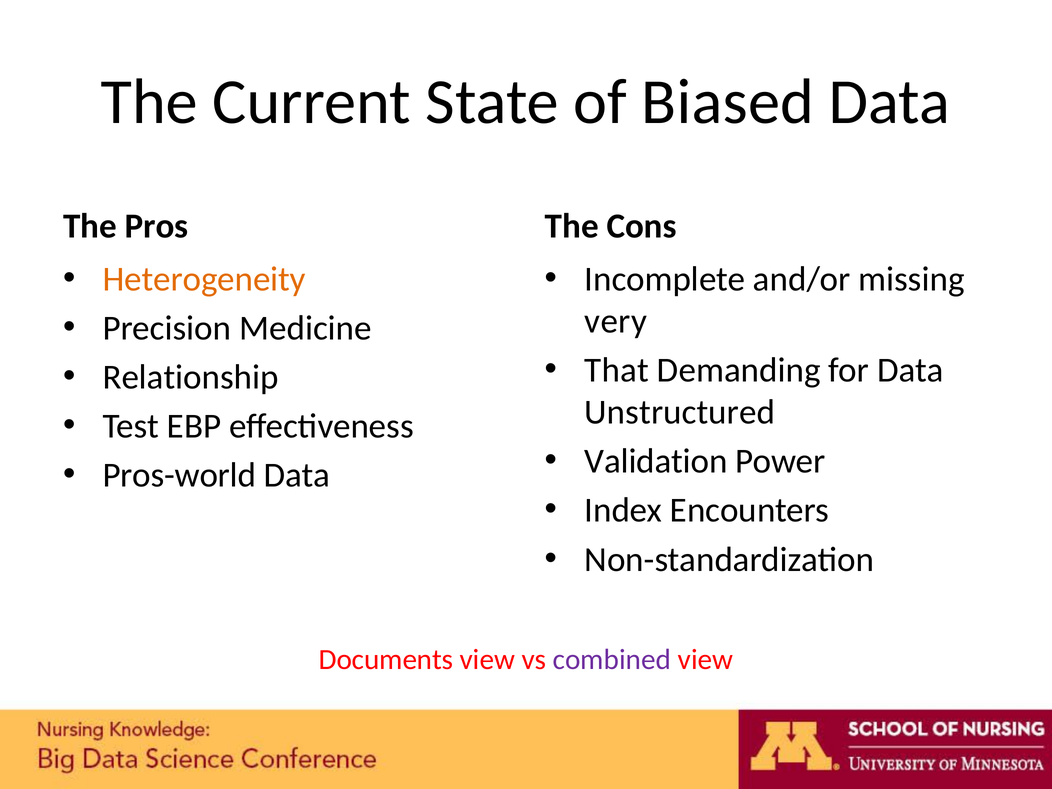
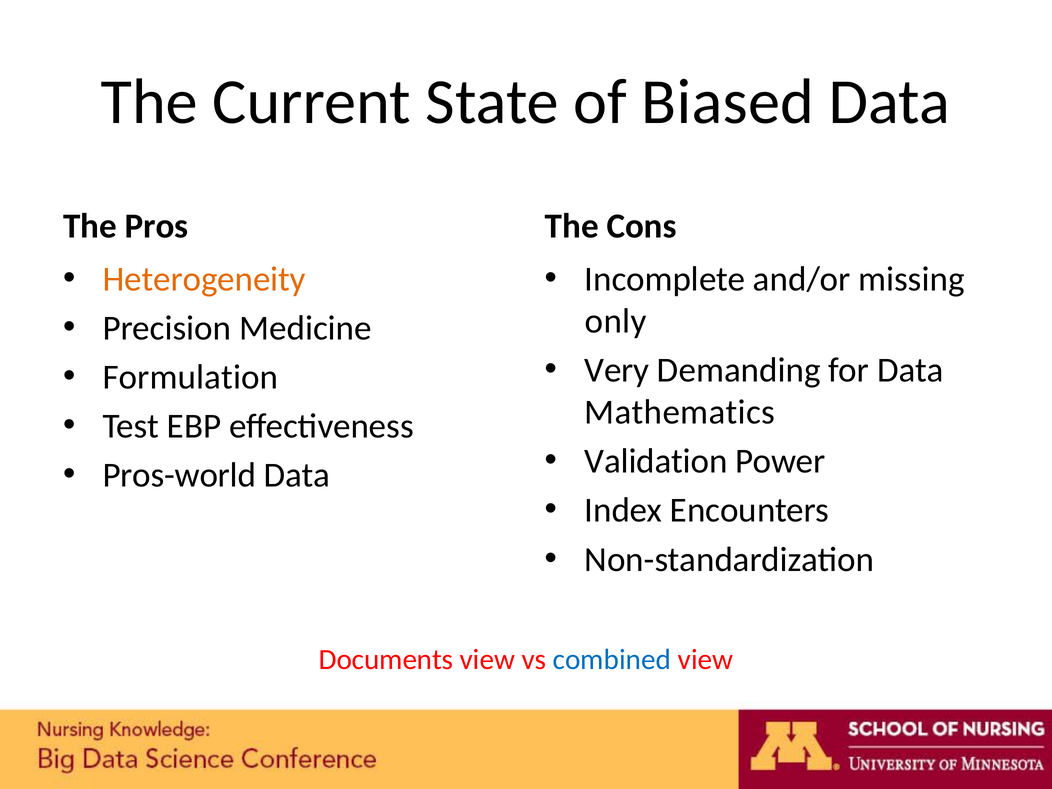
very: very -> only (616, 321)
That: That -> Very (617, 370)
Relationship: Relationship -> Formulation (190, 377)
Unstructured: Unstructured -> Mathematics (680, 412)
combined colour: purple -> blue (612, 659)
